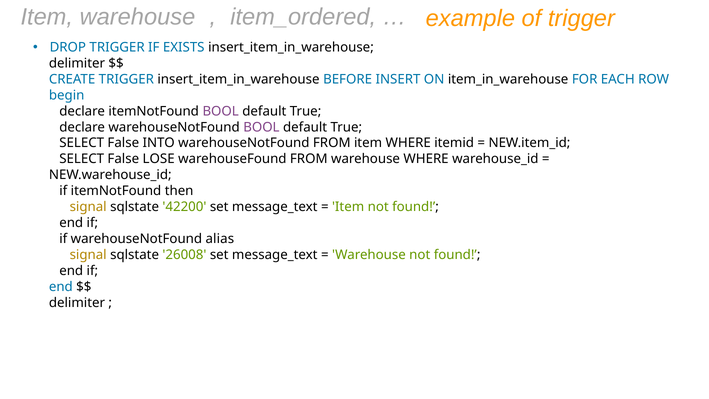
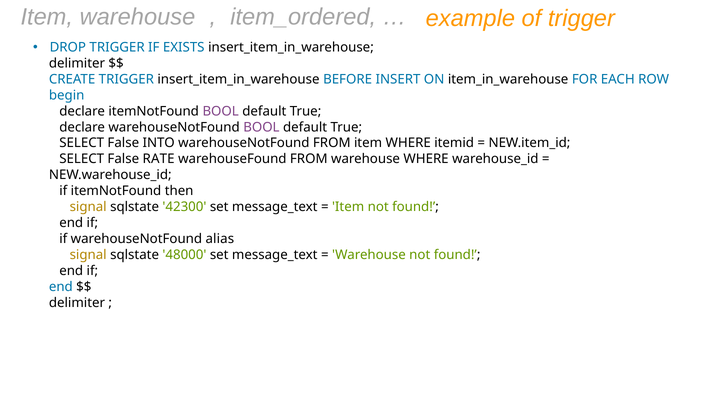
LOSE: LOSE -> RATE (159, 159)
42200: 42200 -> 42300 (184, 207)
26008: 26008 -> 48000 (184, 255)
